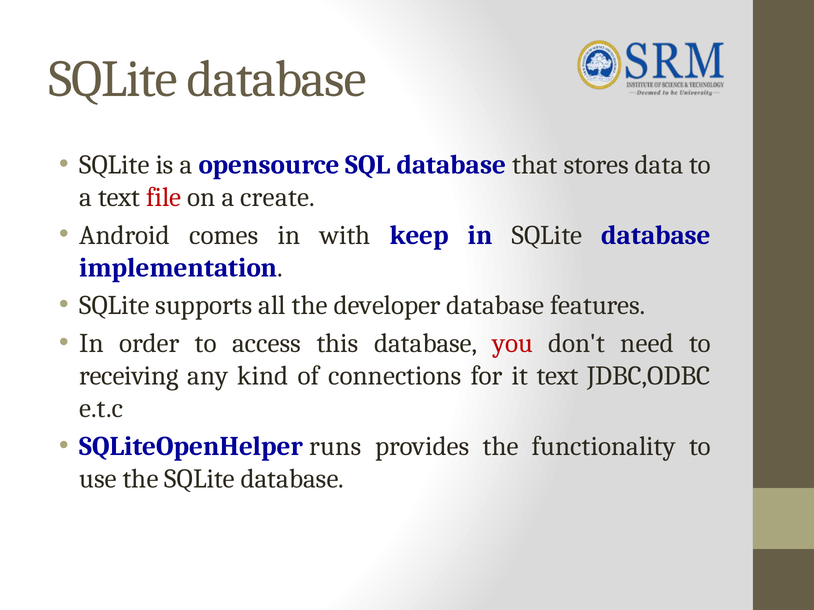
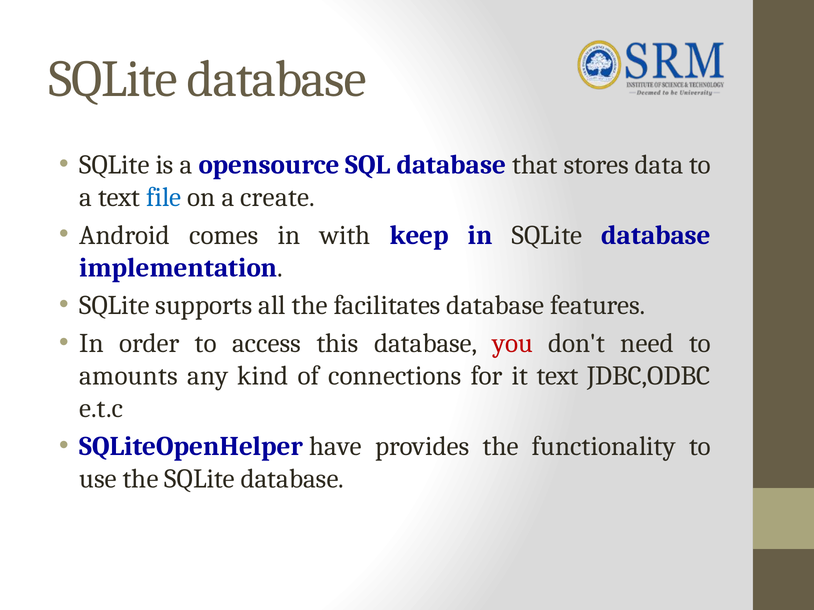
file colour: red -> blue (164, 197)
developer: developer -> facilitates (387, 306)
receiving: receiving -> amounts (129, 376)
runs: runs -> have (336, 447)
